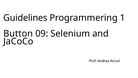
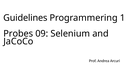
Button: Button -> Probes (18, 33)
